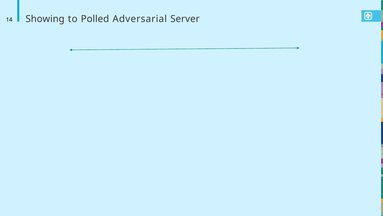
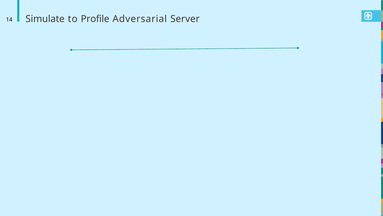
Showing: Showing -> Simulate (45, 19)
Polled: Polled -> Profile (95, 19)
